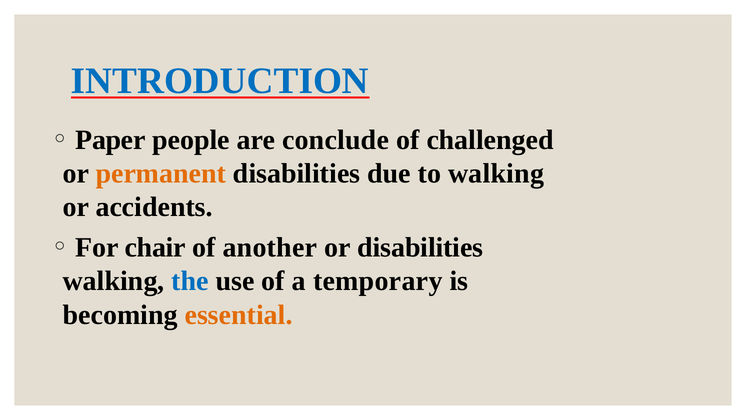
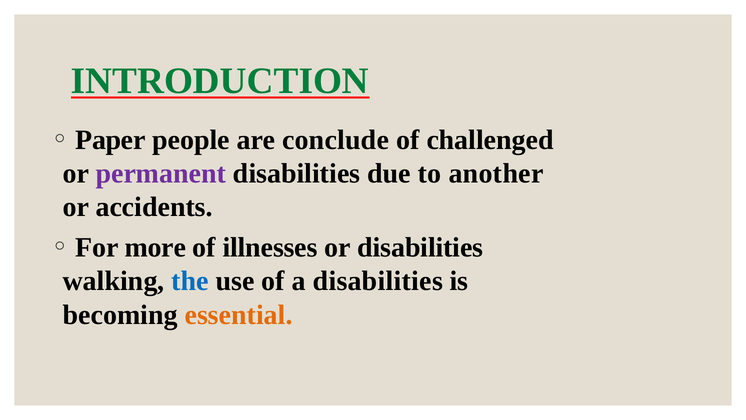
INTRODUCTION colour: blue -> green (220, 81)
permanent colour: orange -> purple (161, 173)
to walking: walking -> another (496, 173)
chair: chair -> more (155, 247)
another: another -> illnesses (270, 247)
a temporary: temporary -> disabilities (378, 281)
